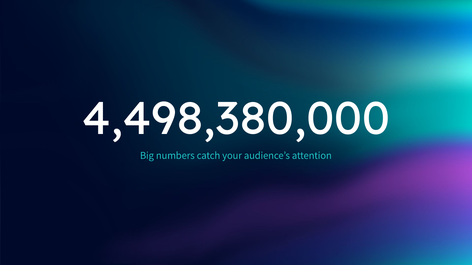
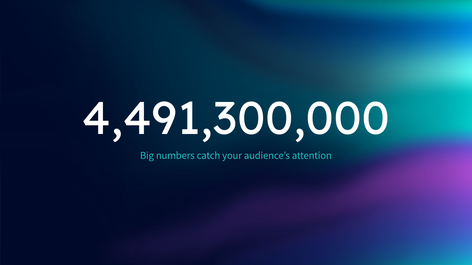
4,498,380,000: 4,498,380,000 -> 4,491,300,000 (236, 119)
